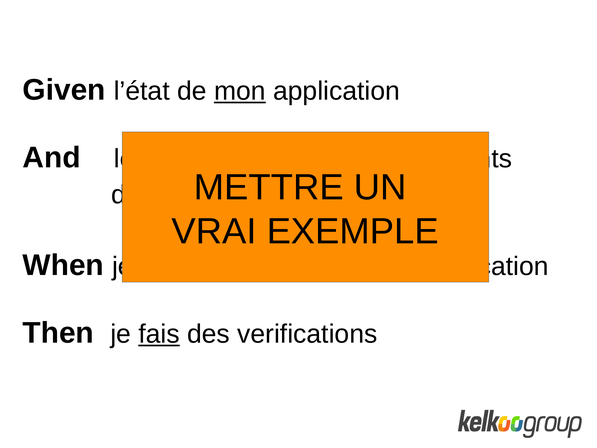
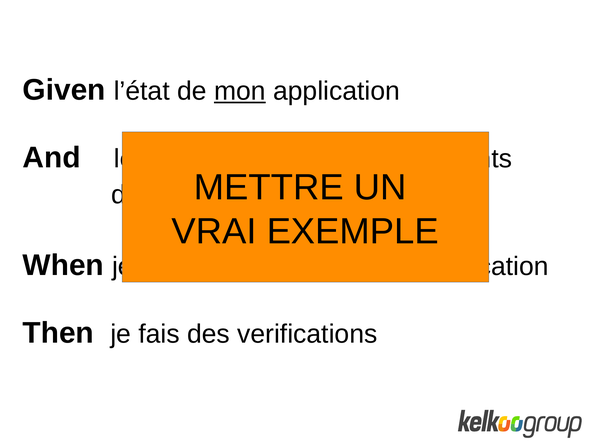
fais underline: present -> none (159, 334)
